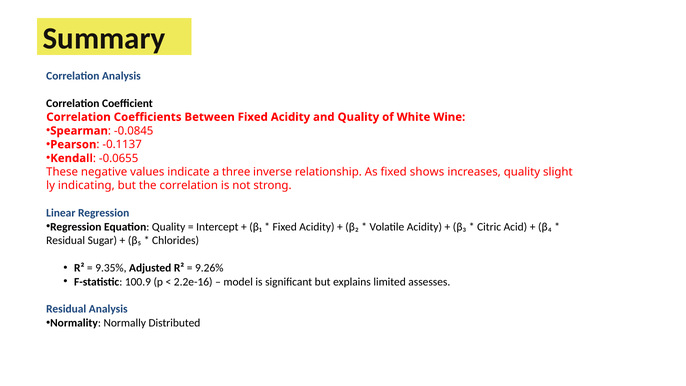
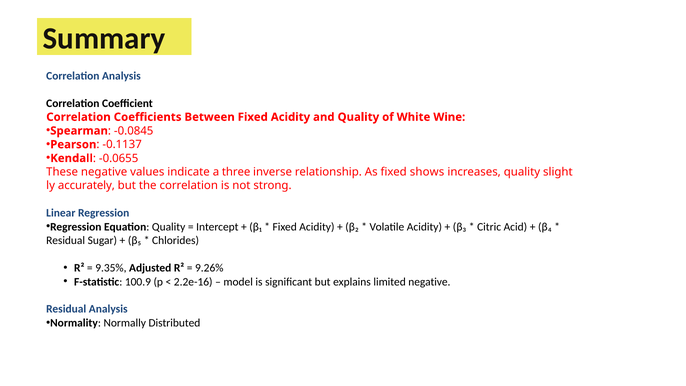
indicating: indicating -> accurately (86, 186)
limited assesses: assesses -> negative (429, 282)
